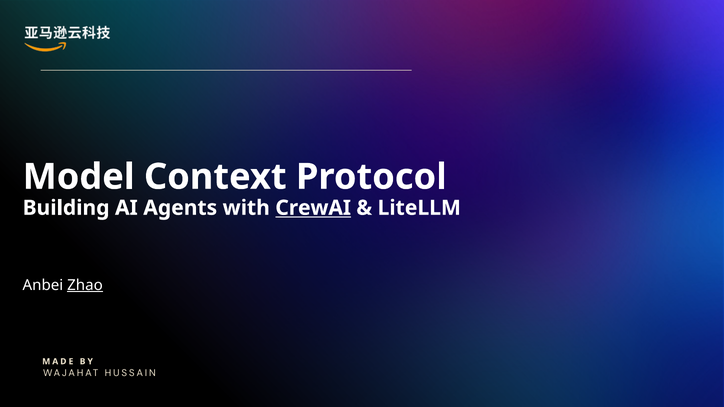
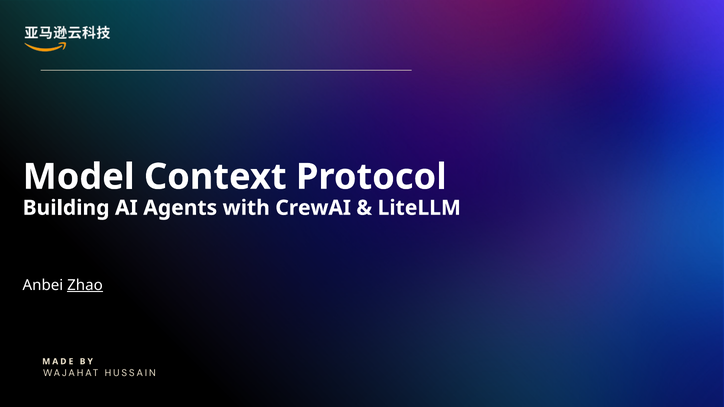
CrewAI underline: present -> none (313, 208)
